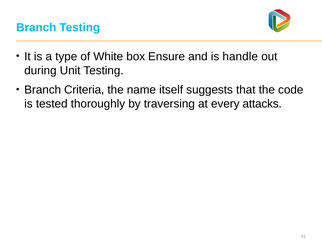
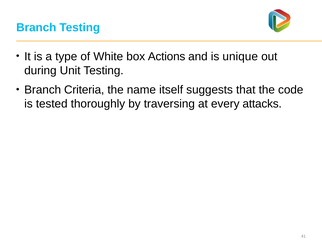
Ensure: Ensure -> Actions (167, 56)
handle: handle -> unique (240, 56)
